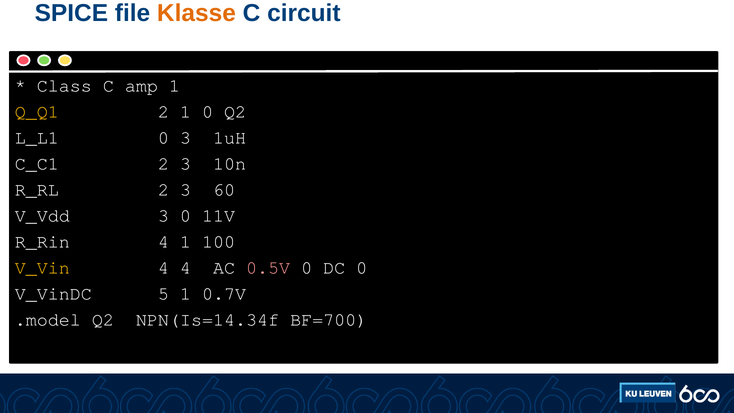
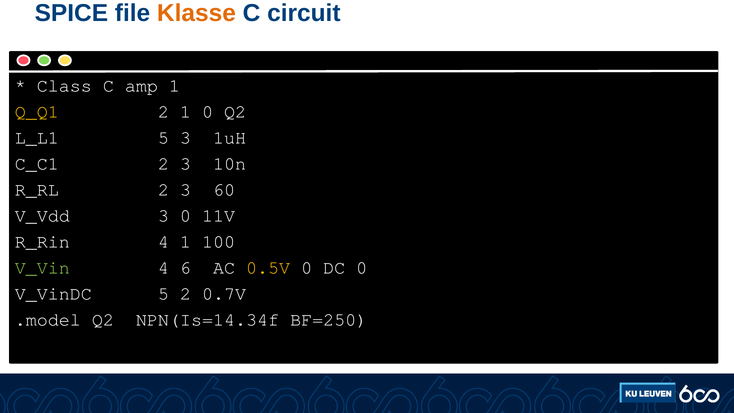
L_L1 0: 0 -> 5 (163, 138)
V_Vin colour: yellow -> light green (42, 268)
4 4: 4 -> 6 (185, 268)
0.5V colour: pink -> yellow (268, 268)
5 1: 1 -> 2 (185, 294)
BF=700: BF=700 -> BF=250 (329, 320)
